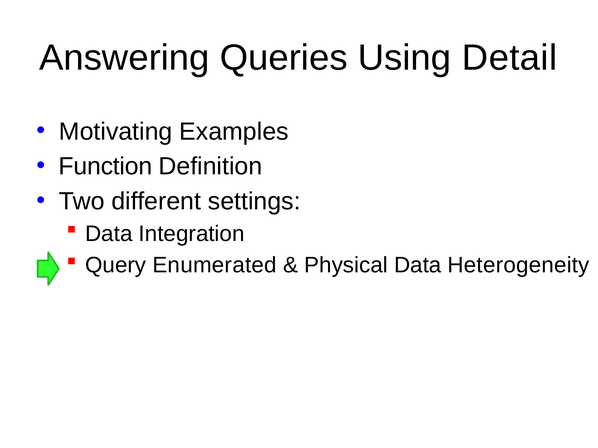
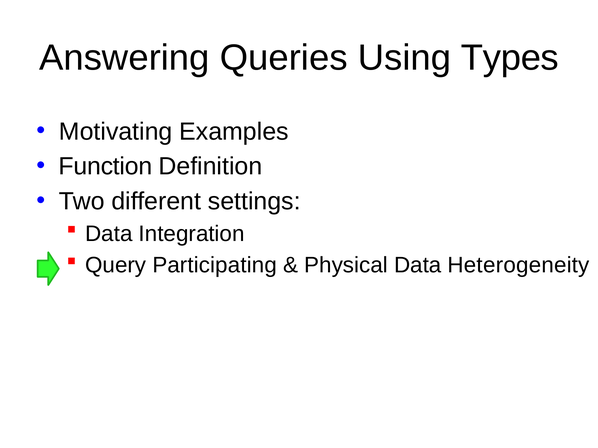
Detail: Detail -> Types (510, 58)
Enumerated: Enumerated -> Participating (215, 266)
